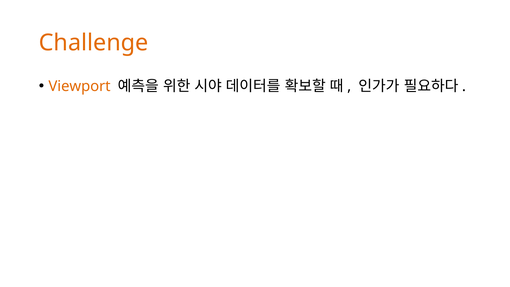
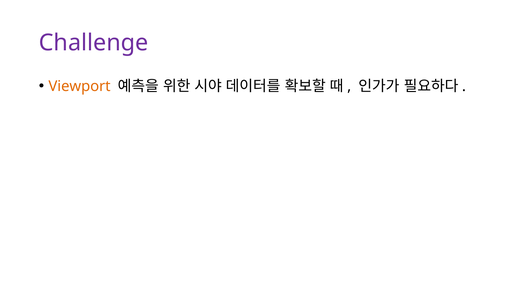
Challenge colour: orange -> purple (94, 43)
